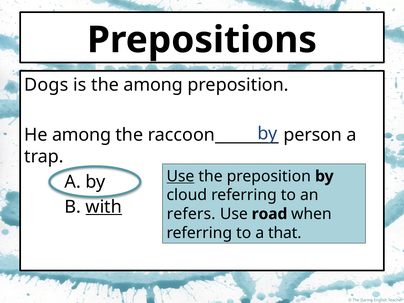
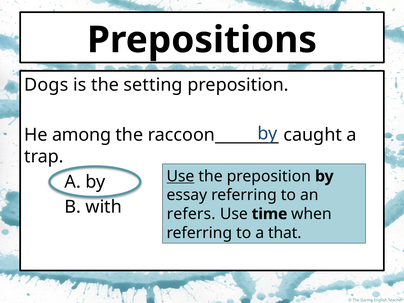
the among: among -> setting (153, 85)
person: person -> caught (313, 135)
cloud: cloud -> essay (187, 195)
with underline: present -> none (104, 207)
road: road -> time (270, 214)
